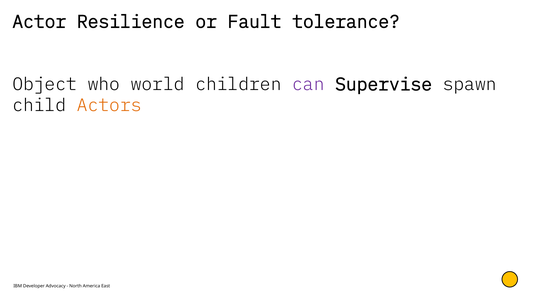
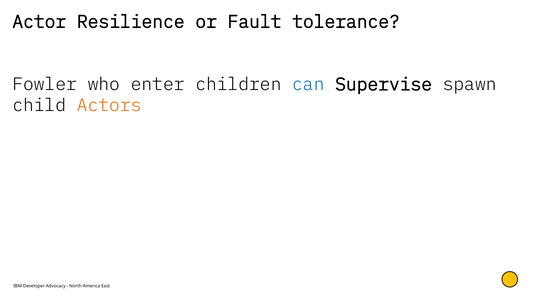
Object: Object -> Fowler (45, 85)
world: world -> enter (158, 85)
can colour: purple -> blue (308, 85)
